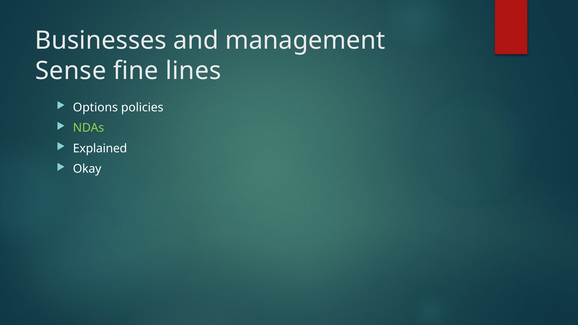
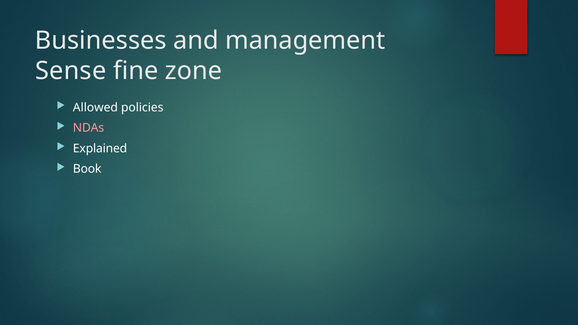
lines: lines -> zone (193, 71)
Options: Options -> Allowed (95, 108)
NDAs colour: light green -> pink (89, 128)
Okay: Okay -> Book (87, 169)
